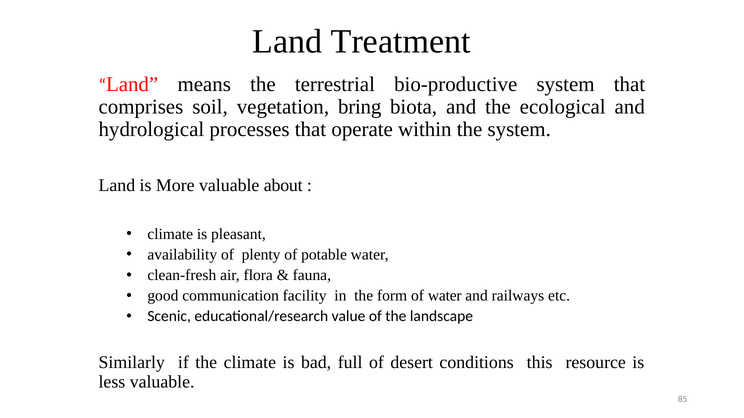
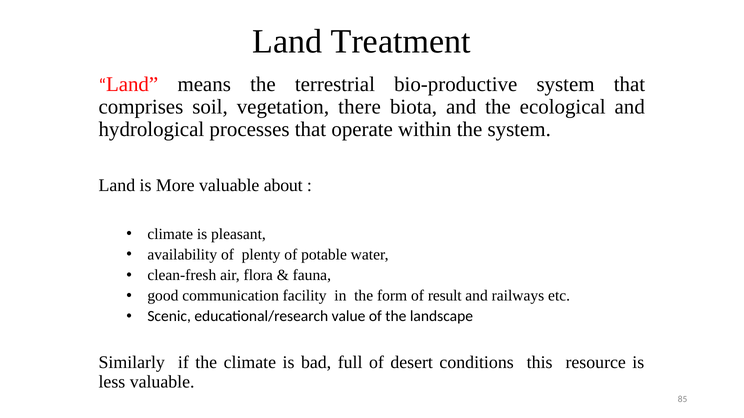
bring: bring -> there (359, 107)
of water: water -> result (445, 296)
